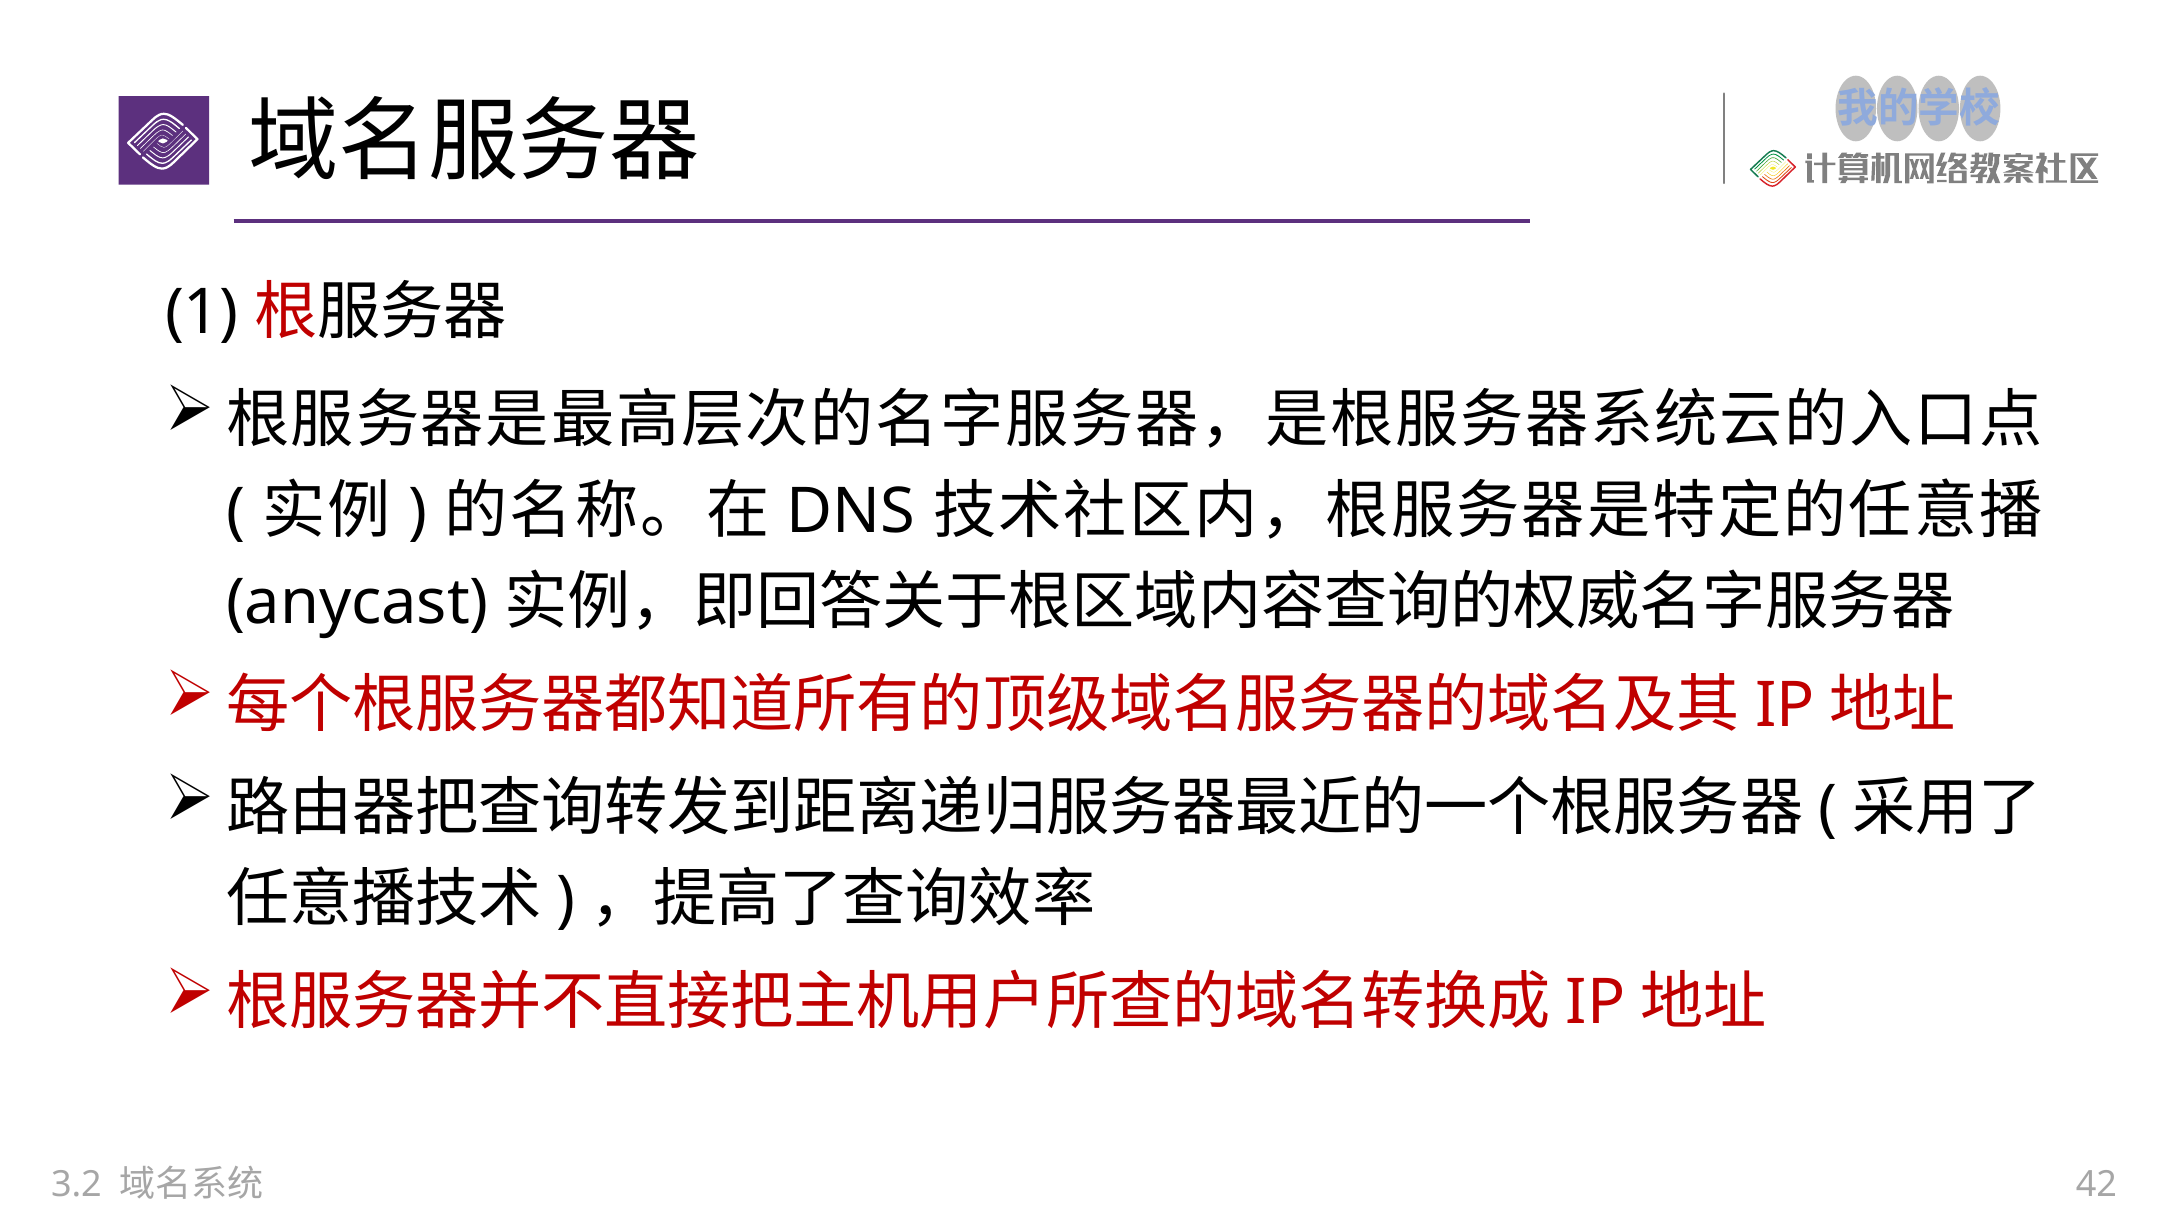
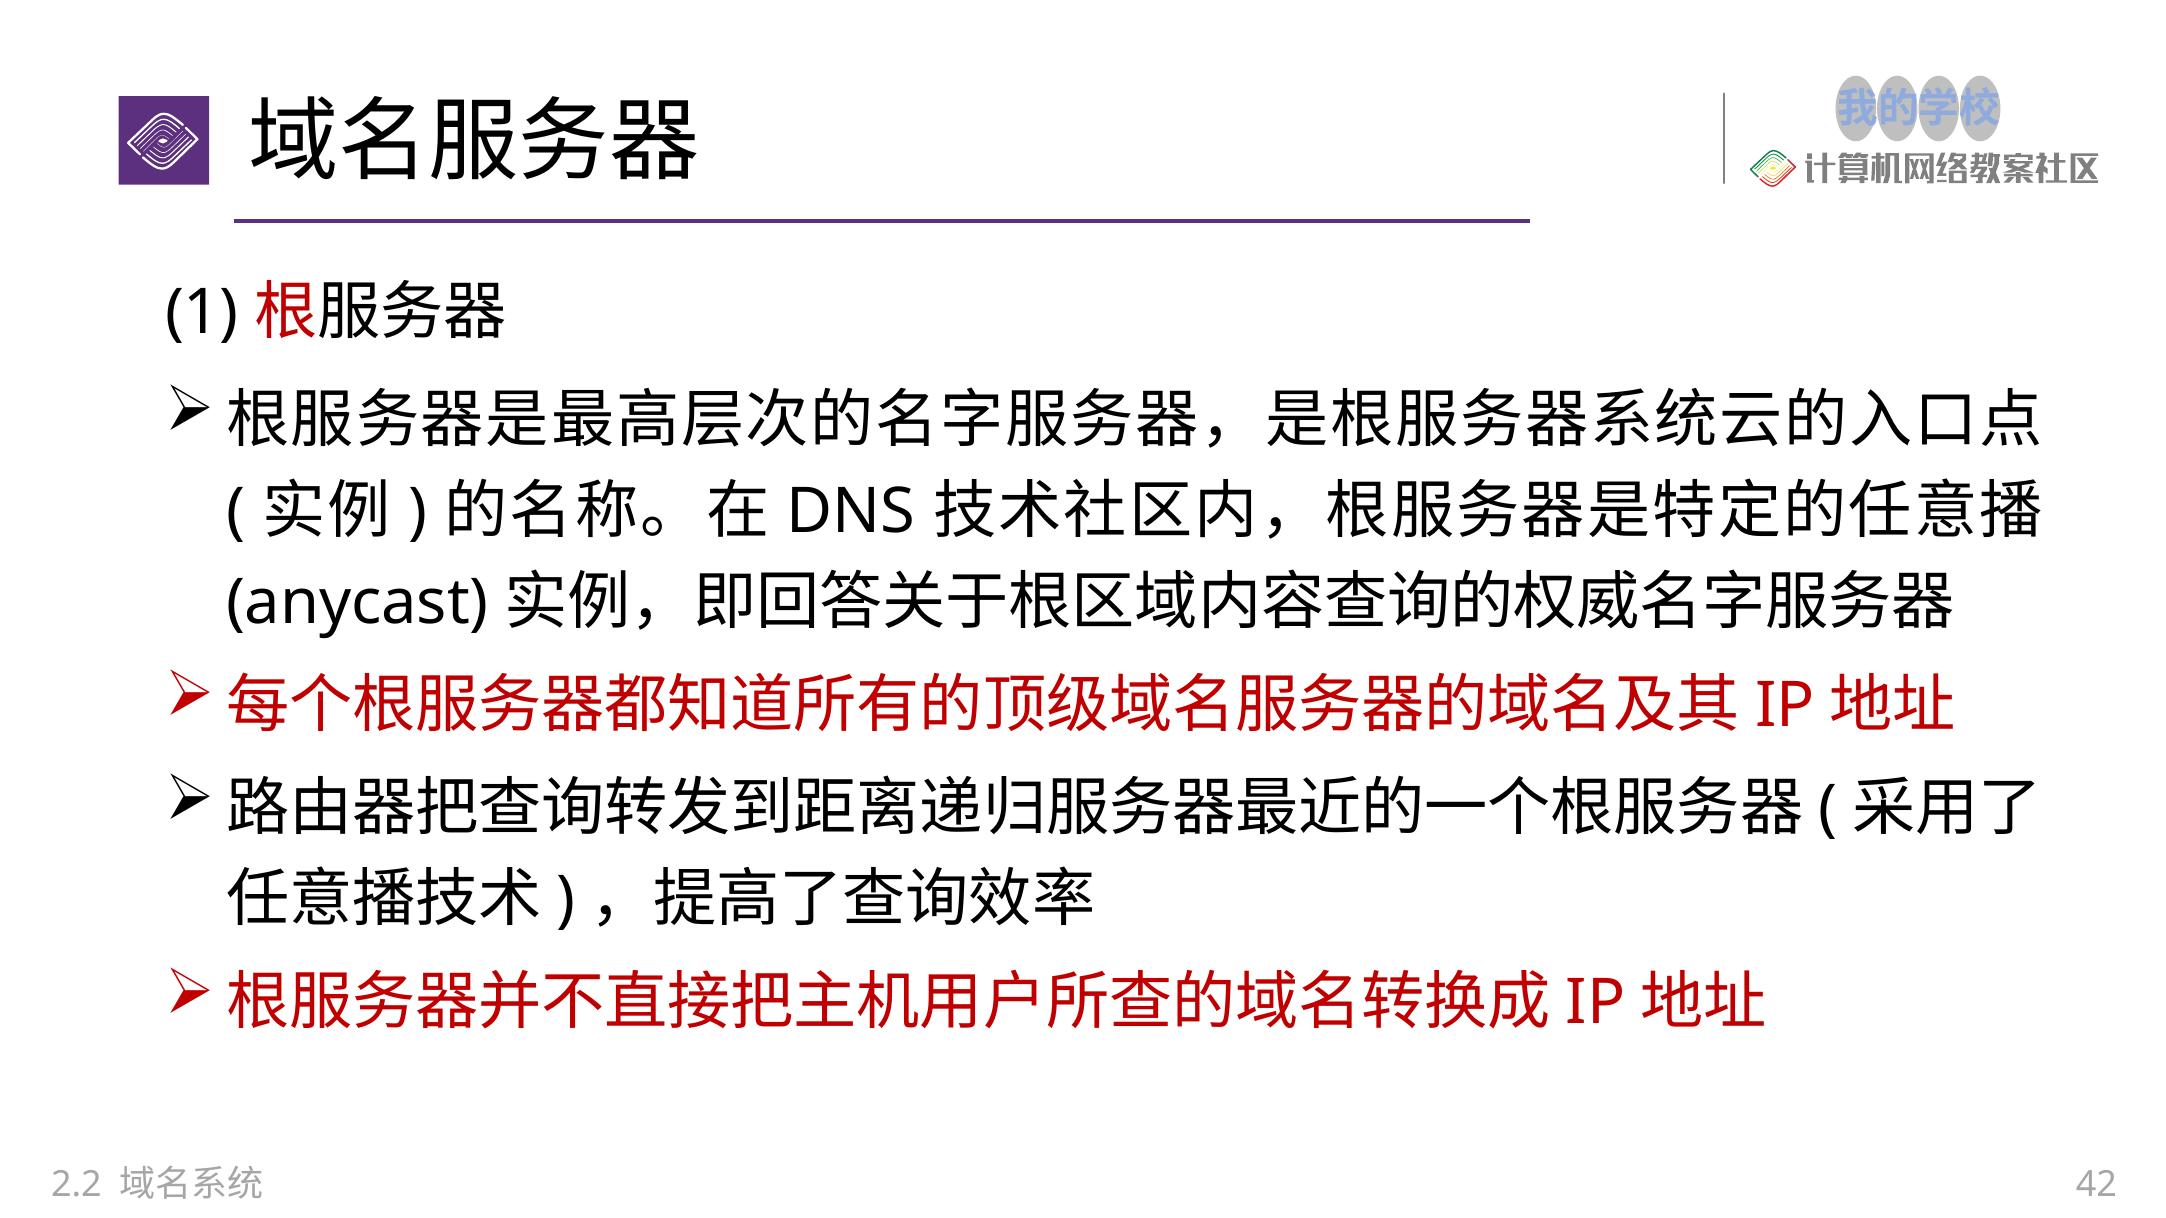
3.2: 3.2 -> 2.2 (76, 1185)
